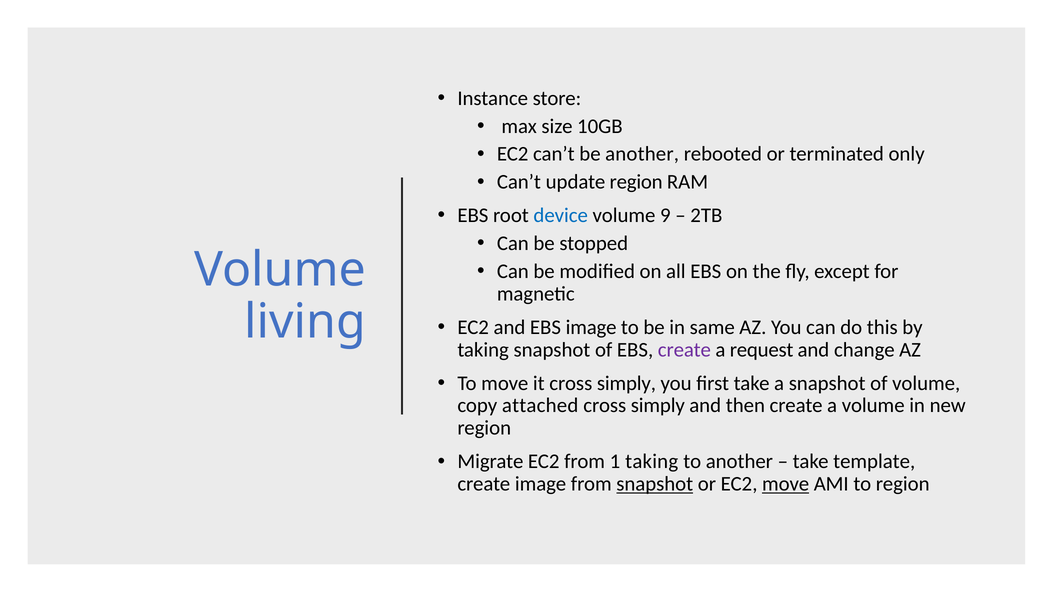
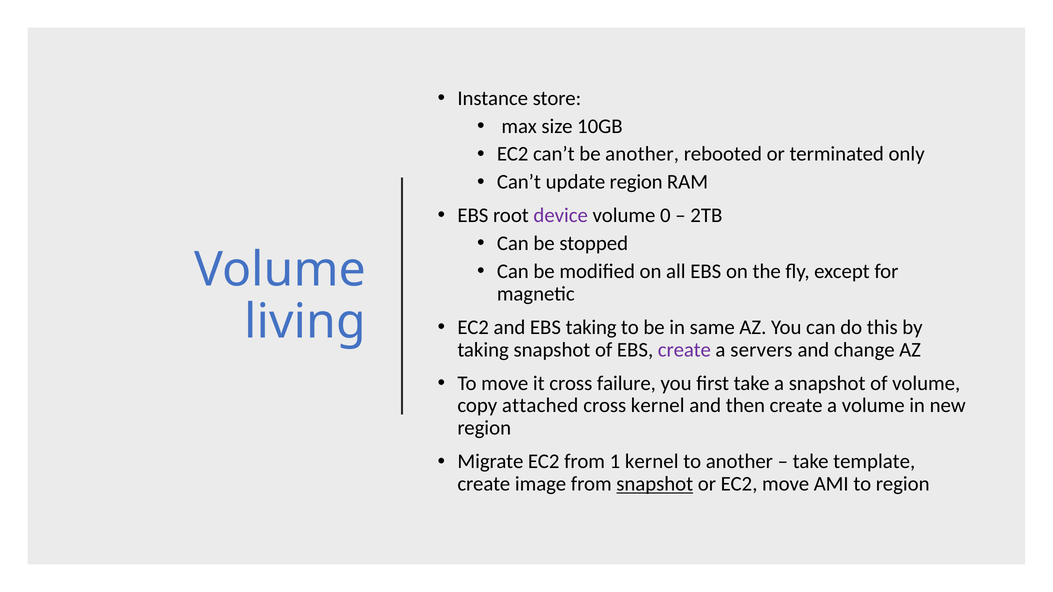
device colour: blue -> purple (561, 216)
9: 9 -> 0 (665, 216)
EBS image: image -> taking (591, 327)
request: request -> servers (761, 350)
it cross simply: simply -> failure (626, 383)
simply: simply -> kernel (658, 406)
1 taking: taking -> kernel (652, 462)
move underline: present -> none (786, 484)
